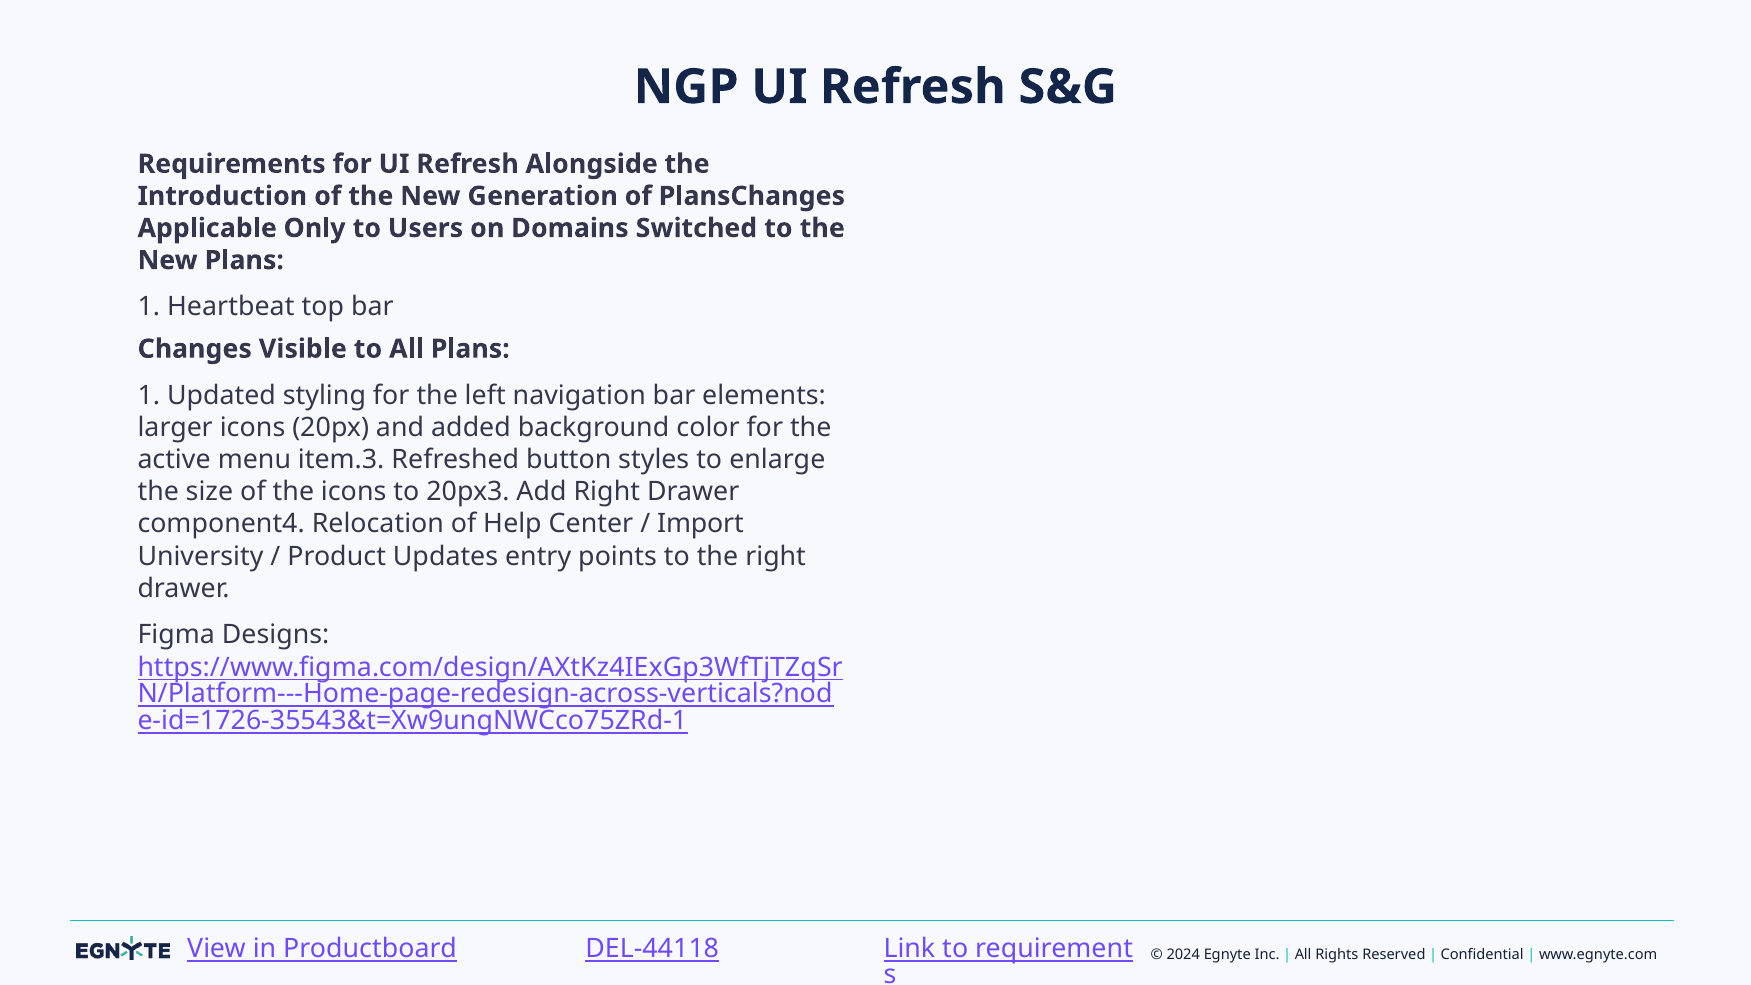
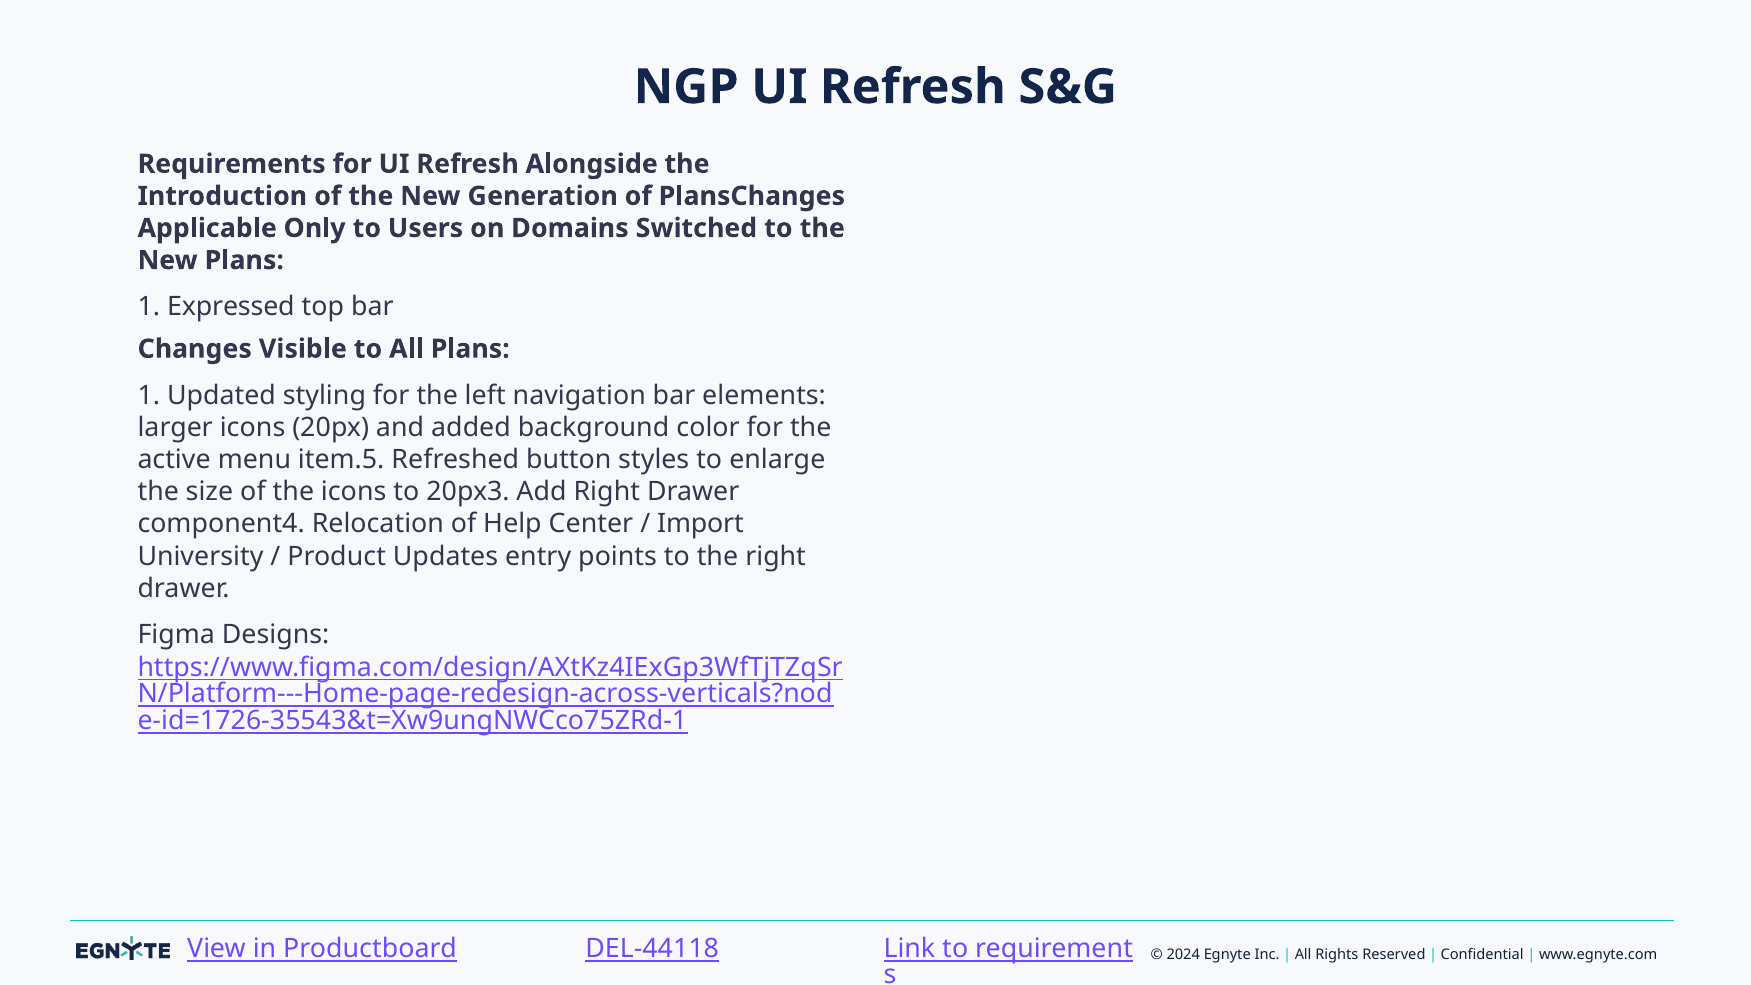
Heartbeat: Heartbeat -> Expressed (231, 307)
item.3: item.3 -> item.5 (341, 460)
